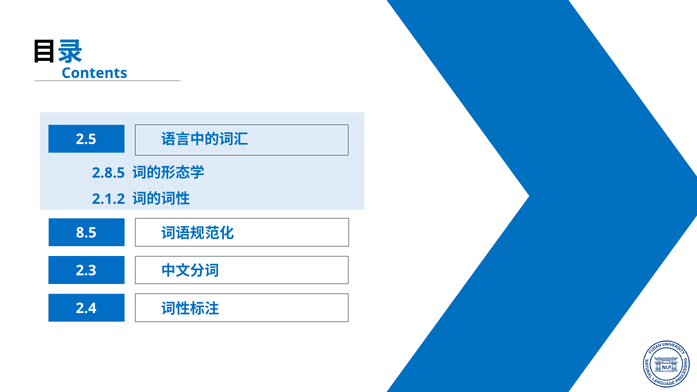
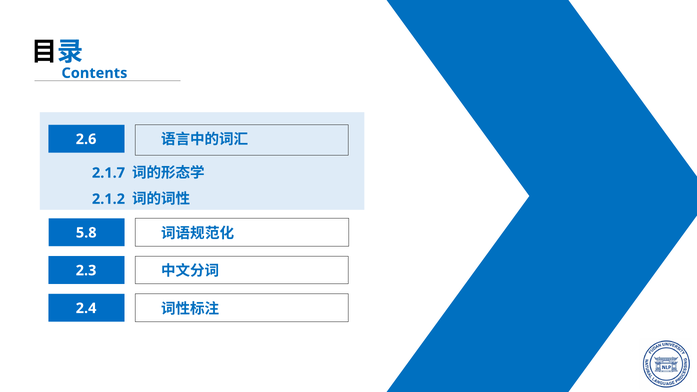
2.5: 2.5 -> 2.6 (86, 139)
2.8.5: 2.8.5 -> 2.1.7 (108, 173)
8.5: 8.5 -> 5.8 (86, 233)
